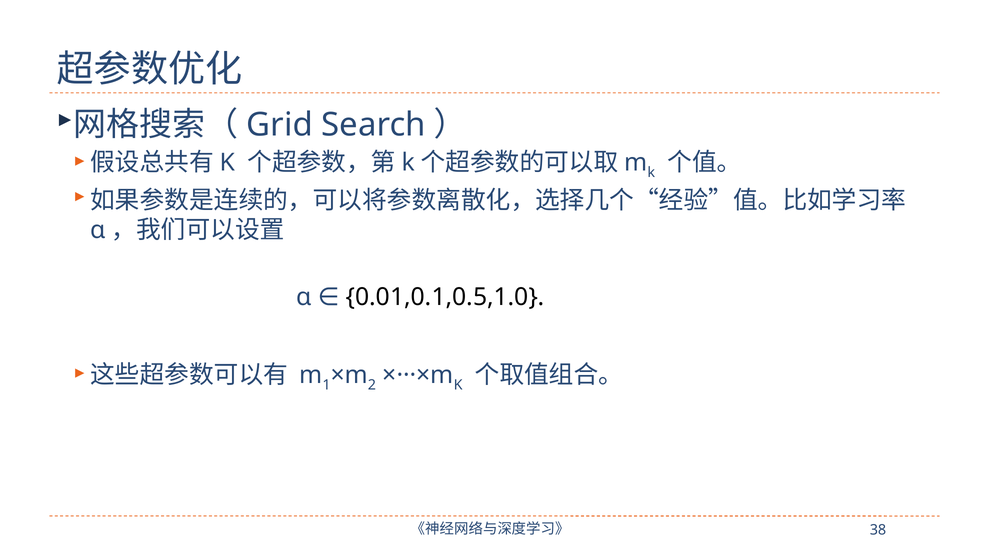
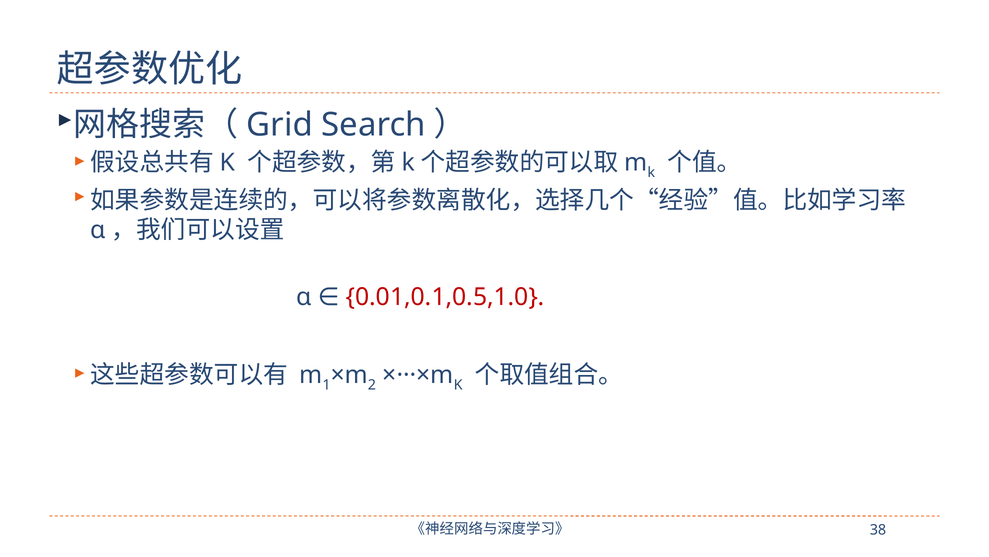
0.01,0.1,0.5,1.0 colour: black -> red (445, 297)
